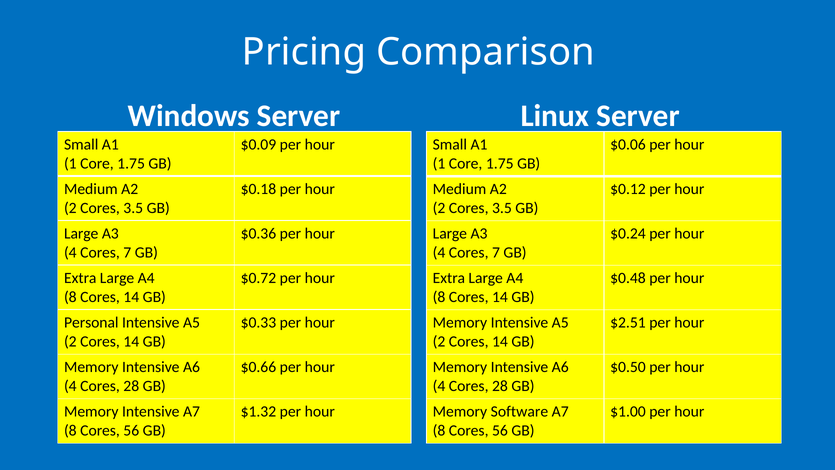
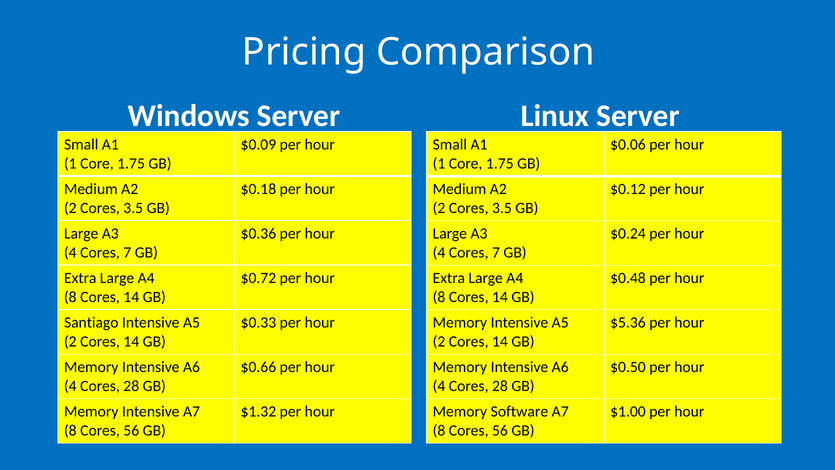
Personal: Personal -> Santiago (91, 322)
$2.51: $2.51 -> $5.36 (628, 322)
